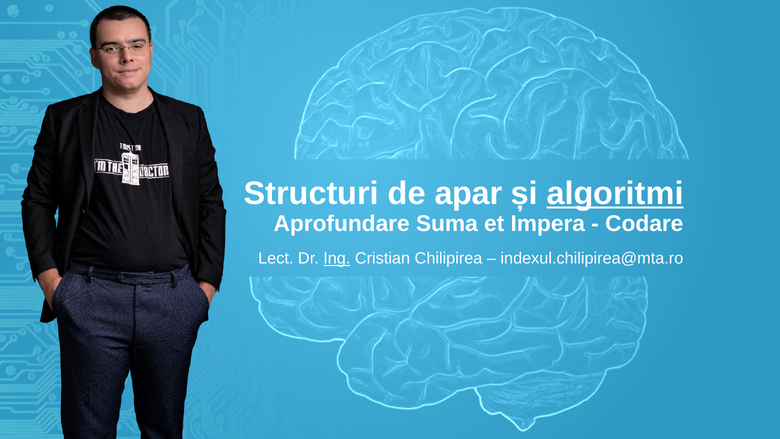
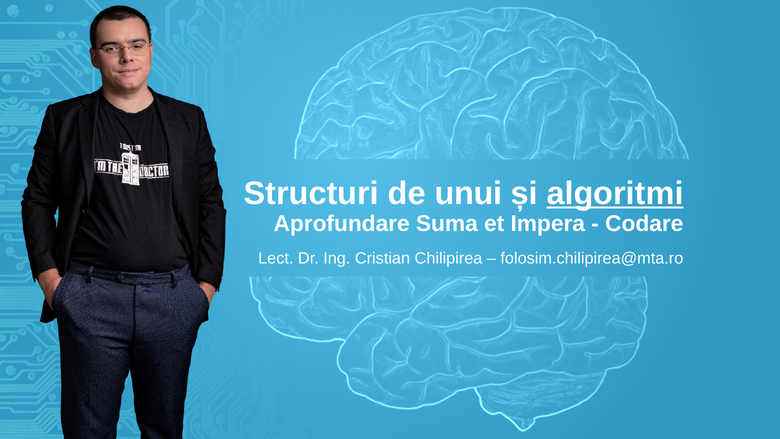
apar: apar -> unui (468, 194)
Ing underline: present -> none (337, 258)
indexul.chilipirea@mta.ro: indexul.chilipirea@mta.ro -> folosim.chilipirea@mta.ro (592, 258)
